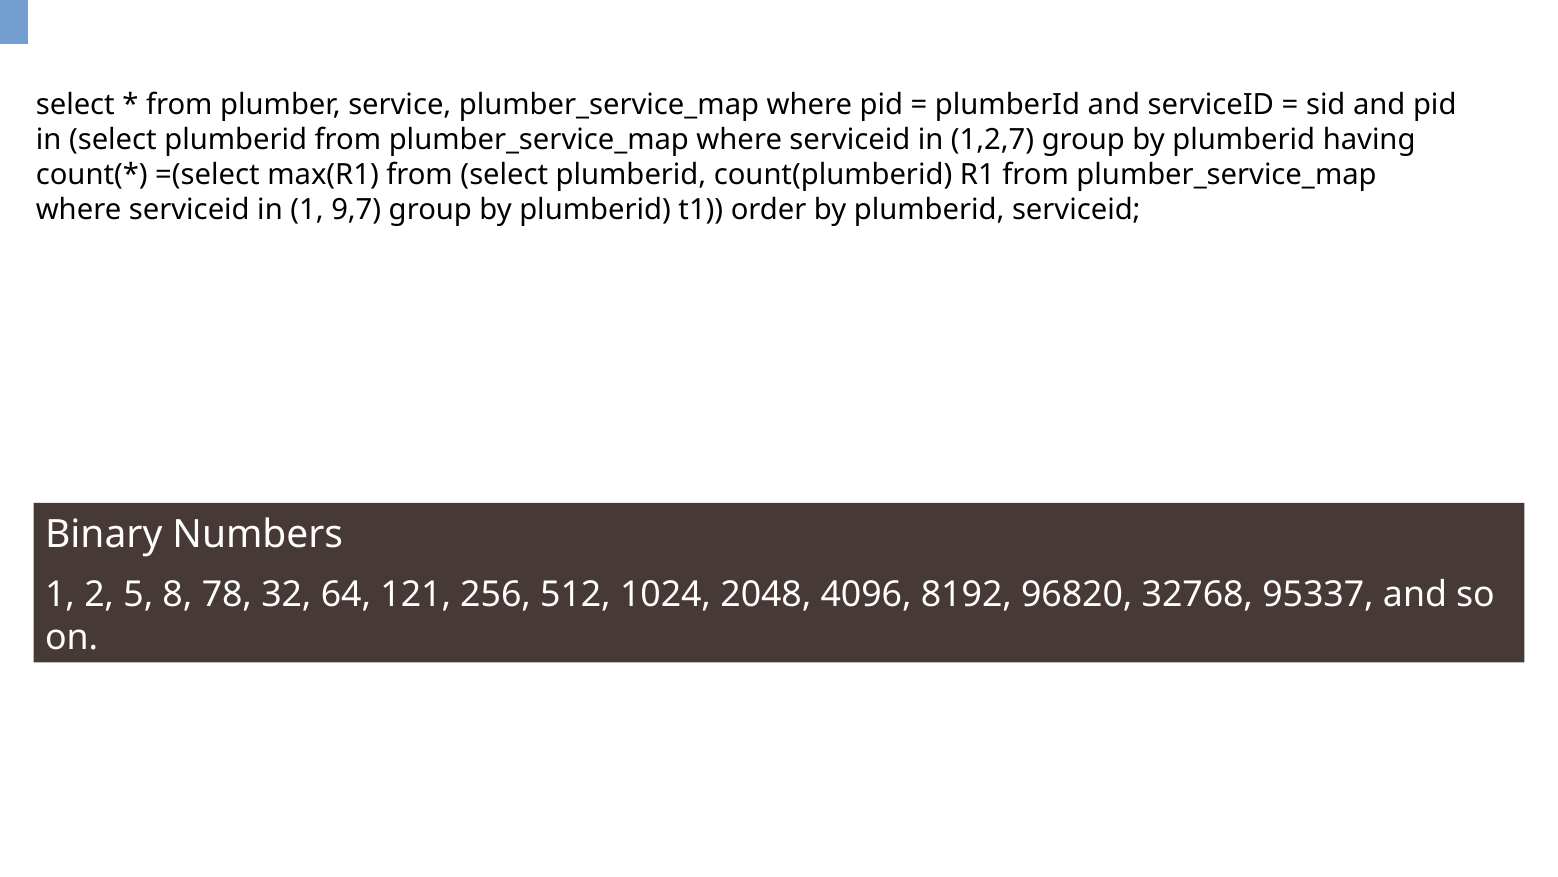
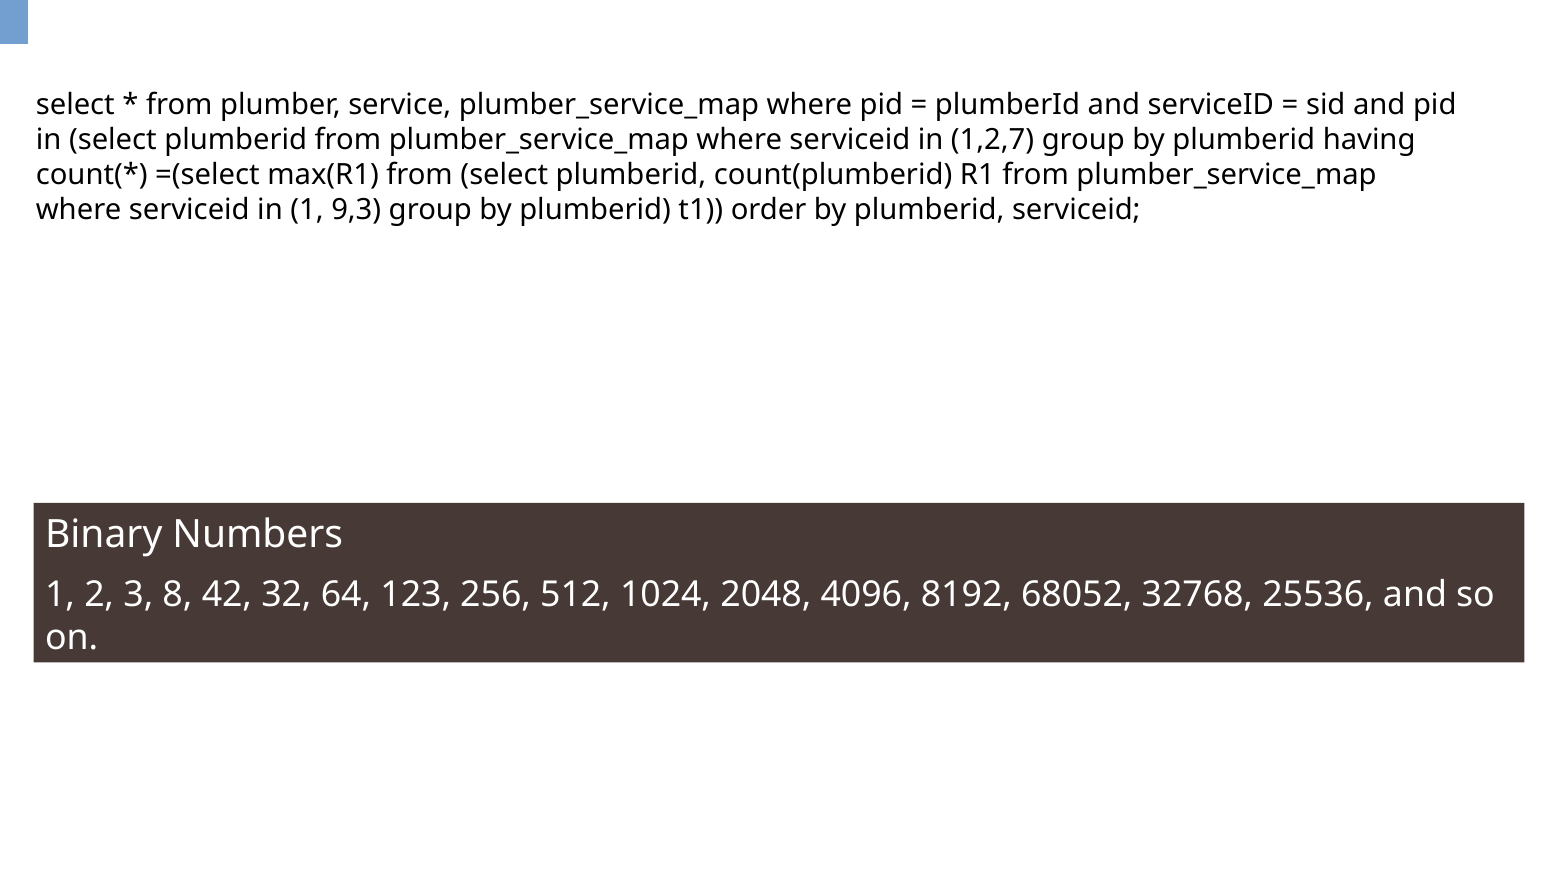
9,7: 9,7 -> 9,3 (356, 210)
5: 5 -> 3 (138, 594)
78: 78 -> 42 (227, 594)
121: 121 -> 123 (416, 594)
96820: 96820 -> 68052 (1077, 594)
95337: 95337 -> 25536 (1318, 594)
